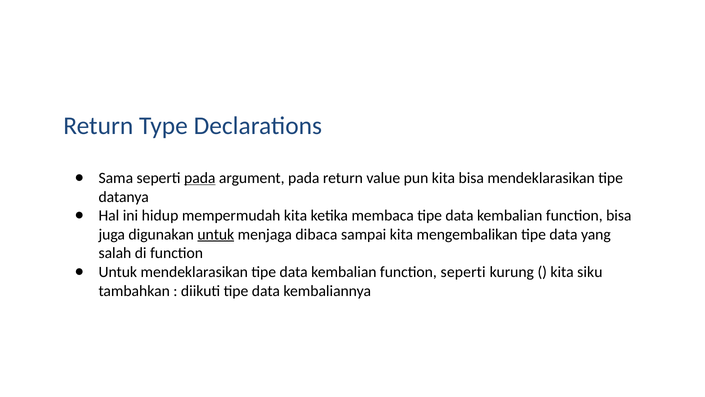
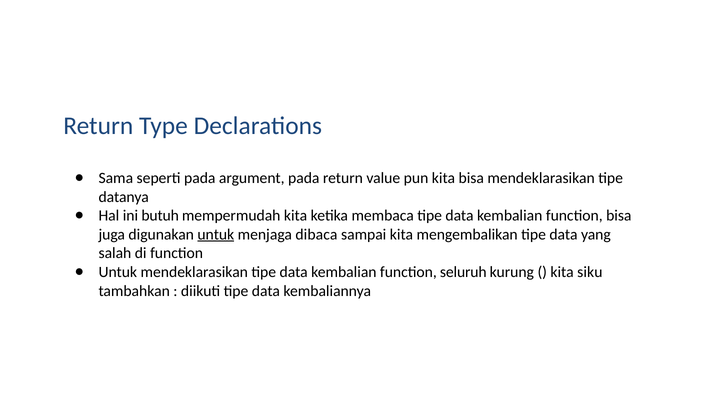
pada underline: present -> none (200, 178)
hidup: hidup -> butuh (160, 215)
function seperti: seperti -> seluruh (463, 272)
